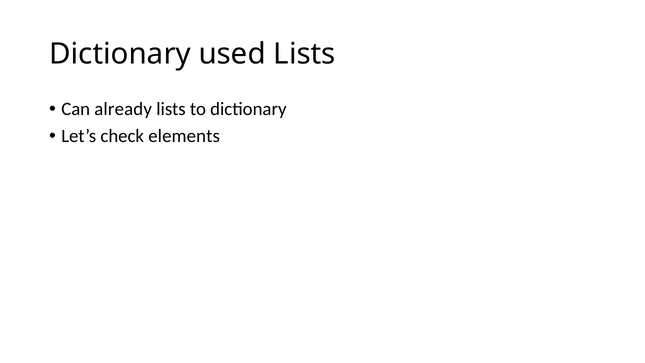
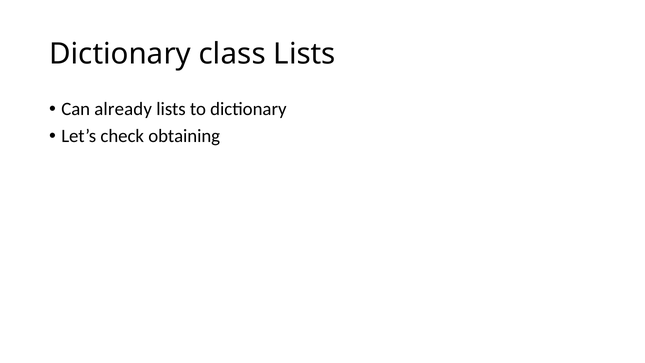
used: used -> class (232, 54)
elements: elements -> obtaining (184, 136)
